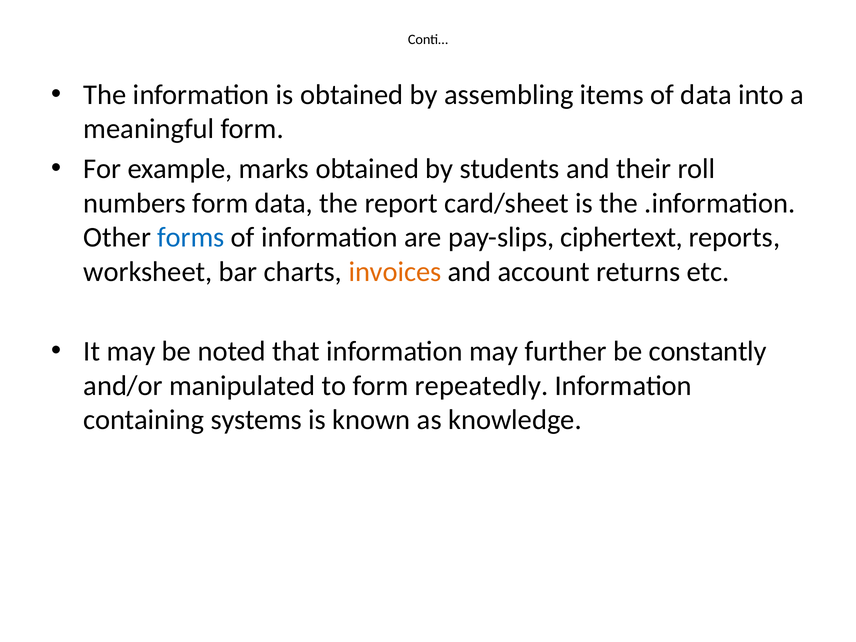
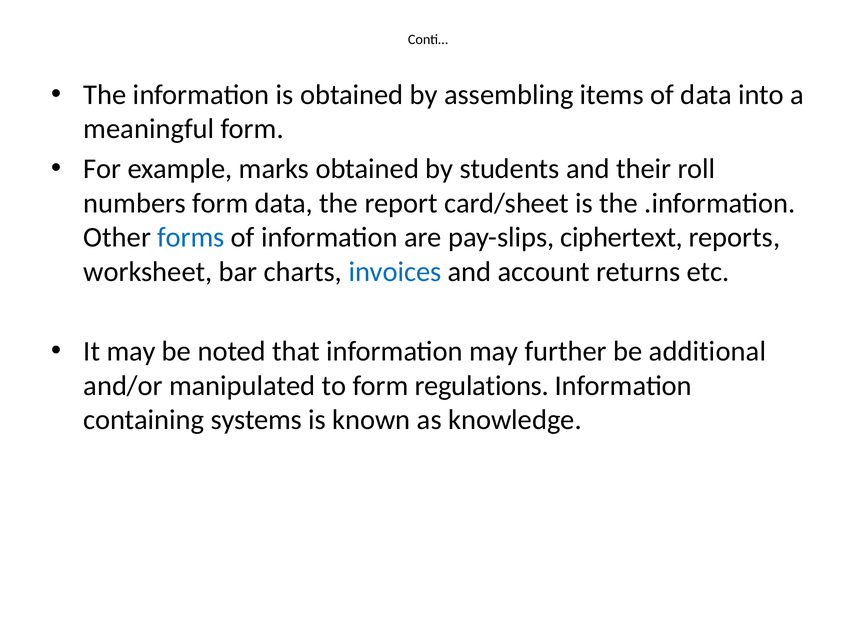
invoices colour: orange -> blue (395, 272)
constantly: constantly -> additional (707, 352)
repeatedly: repeatedly -> regulations (482, 386)
